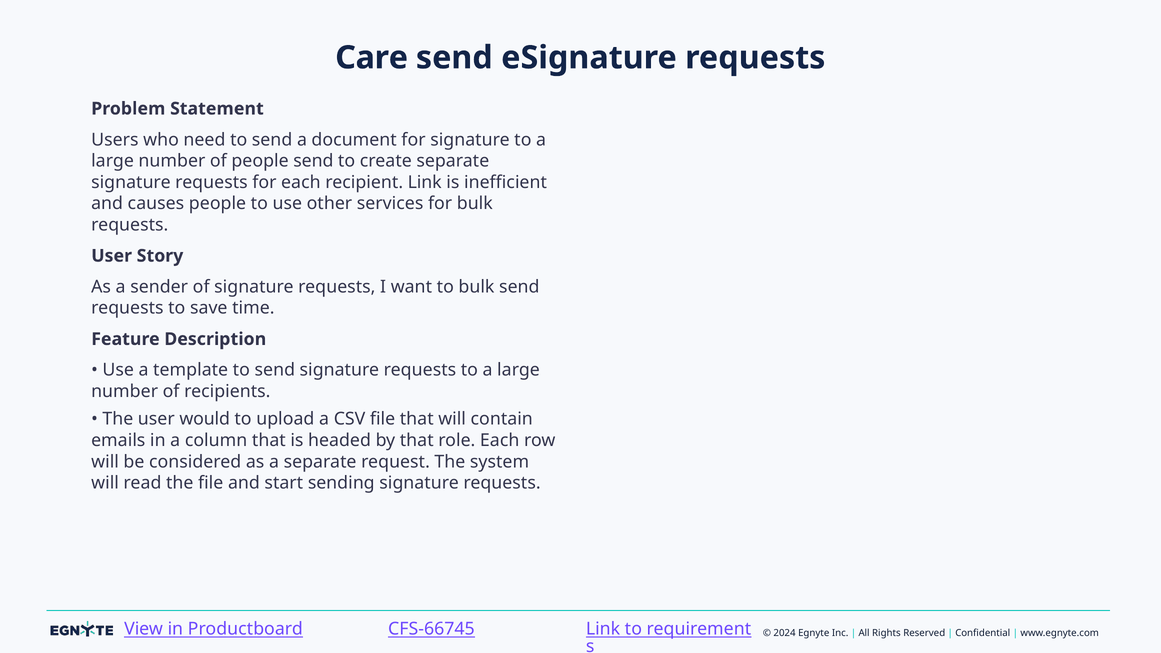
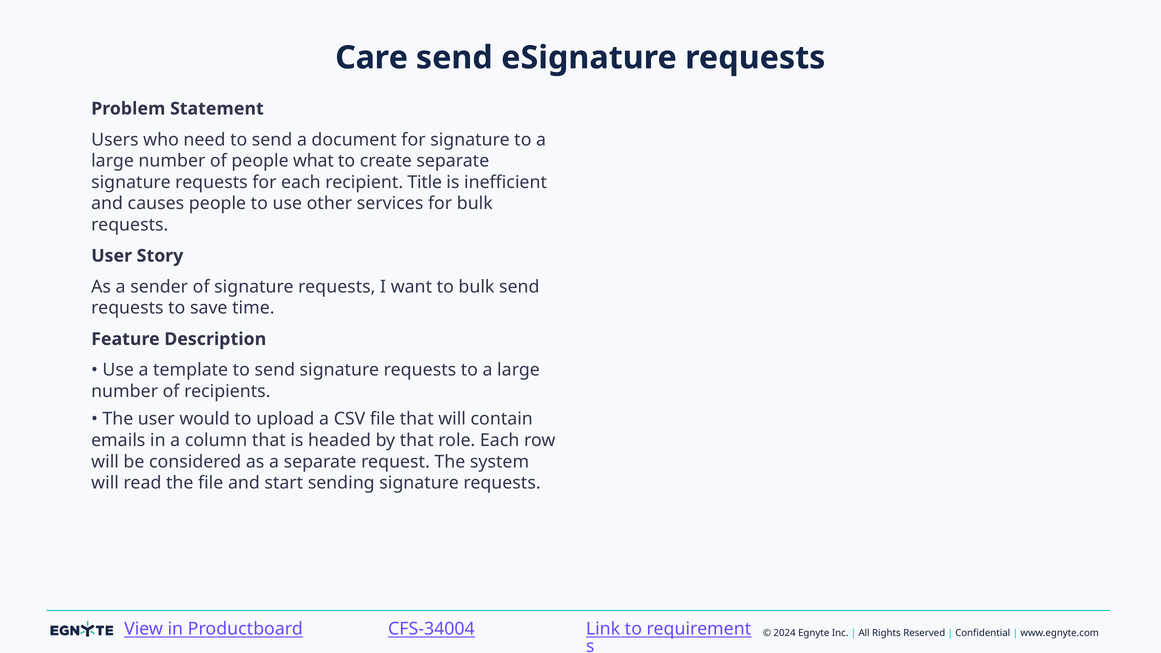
people send: send -> what (313, 161)
recipient Link: Link -> Title (425, 182)
CFS-66745: CFS-66745 -> CFS-34004 (431, 629)
